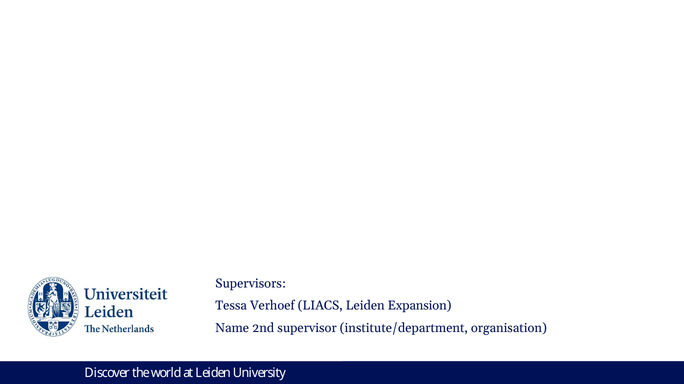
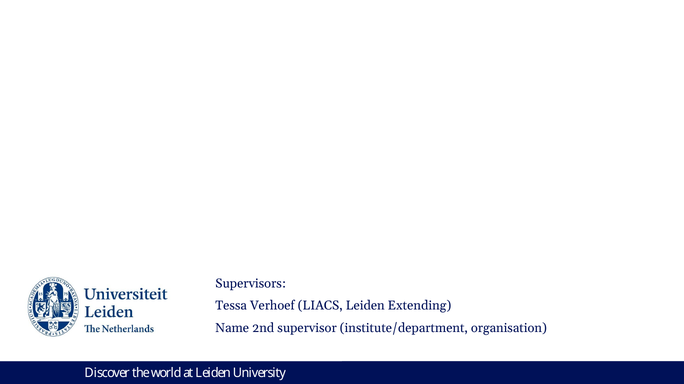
Leiden Expansion: Expansion -> Extending (419, 306)
